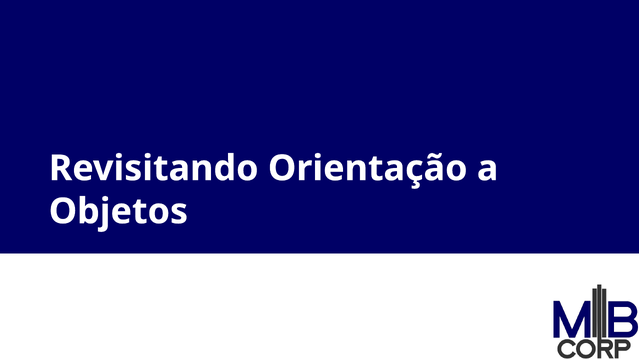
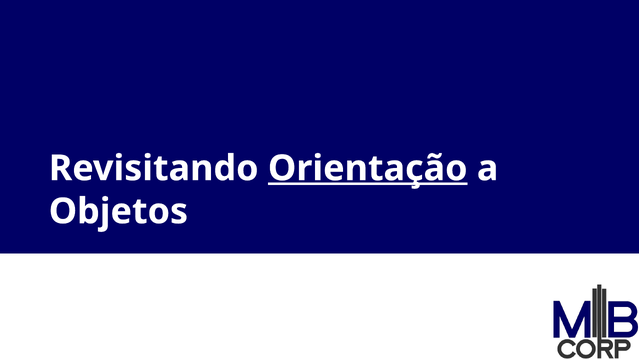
Orientação underline: none -> present (368, 169)
